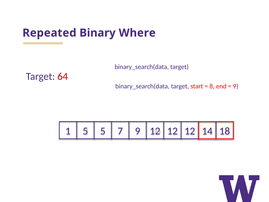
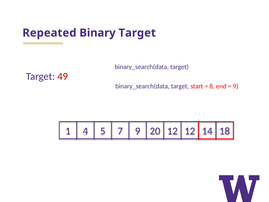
Binary Where: Where -> Target (137, 33)
64: 64 -> 49 (63, 76)
1 5: 5 -> 4 (85, 131)
9 12: 12 -> 20 (155, 131)
